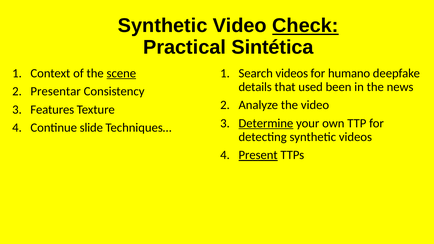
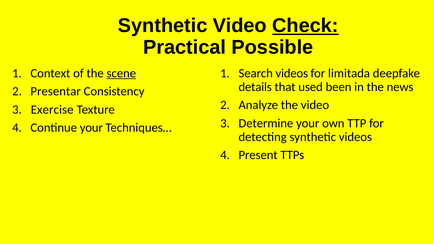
Sintética: Sintética -> Possible (272, 47)
humano: humano -> limitada (349, 73)
Features: Features -> Exercise (52, 110)
Determine underline: present -> none (266, 123)
Continue slide: slide -> your (91, 128)
Present underline: present -> none (258, 155)
